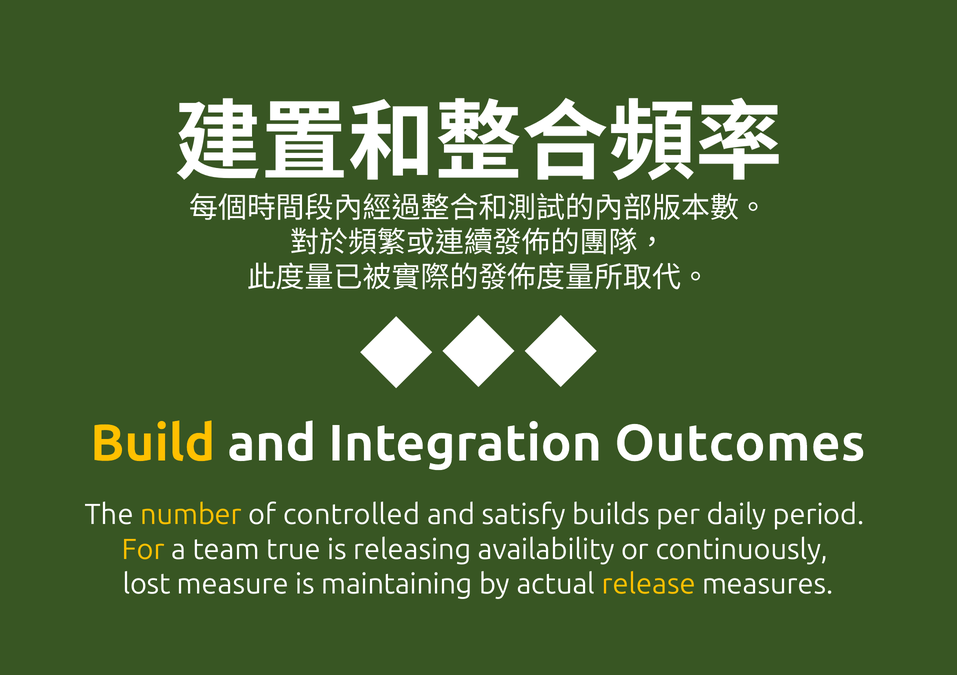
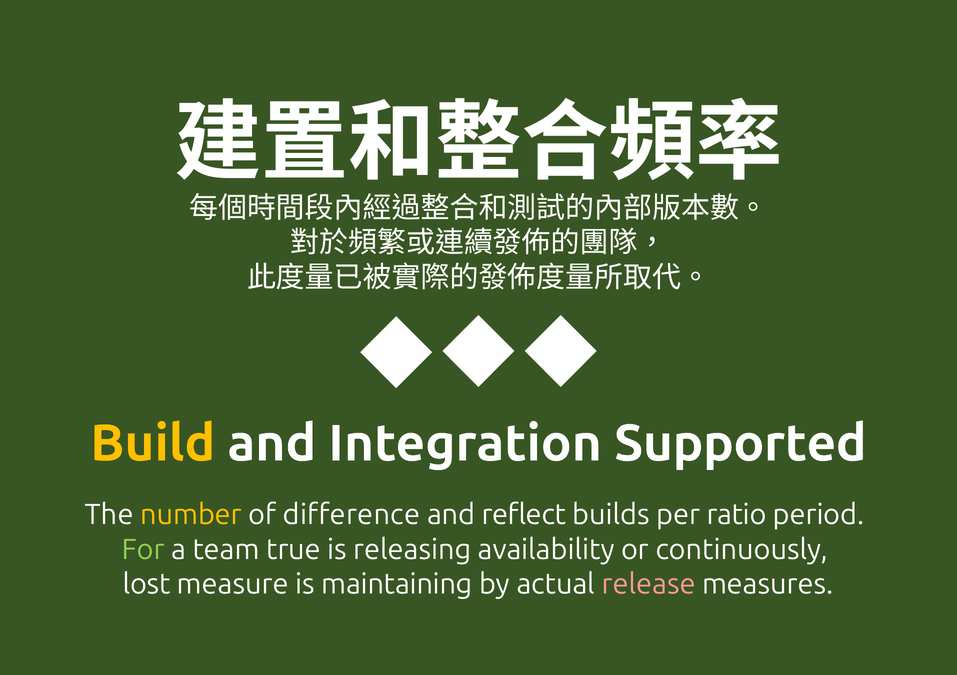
Outcomes: Outcomes -> Supported (740, 443)
controlled: controlled -> difference (352, 514)
satisfy: satisfy -> reflect (524, 514)
daily: daily -> ratio (737, 514)
For colour: yellow -> light green (143, 549)
release colour: yellow -> pink (649, 584)
